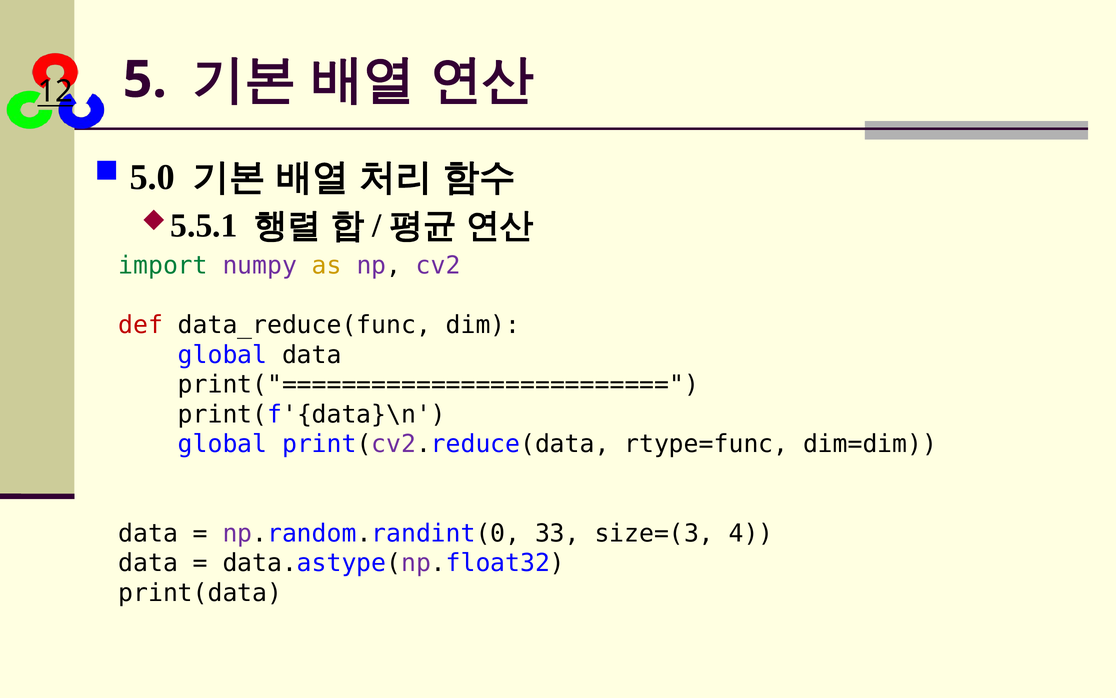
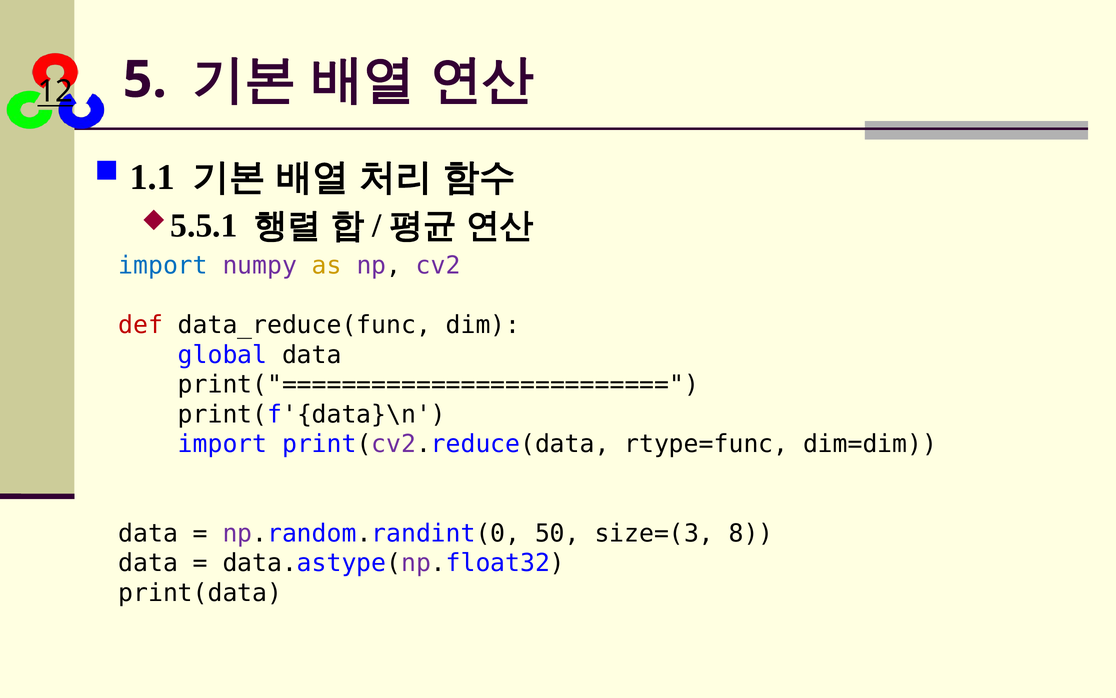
5.0: 5.0 -> 1.1 (152, 177)
import colour: green -> blue (163, 265)
global: global -> import (223, 444)
33: 33 -> 50 (557, 533)
4: 4 -> 8 (751, 533)
